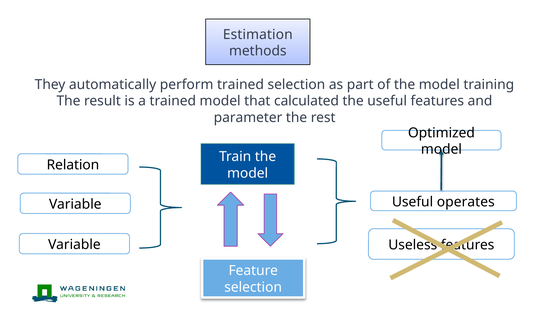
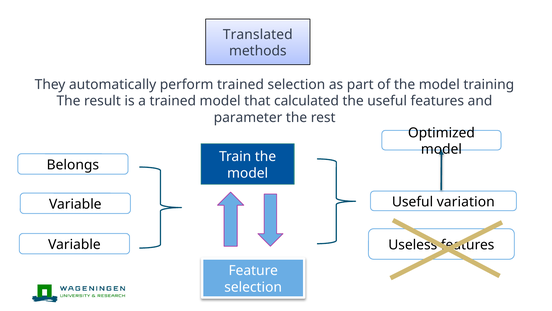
Estimation: Estimation -> Translated (258, 34)
Relation: Relation -> Belongs (73, 165)
operates: operates -> variation (466, 202)
